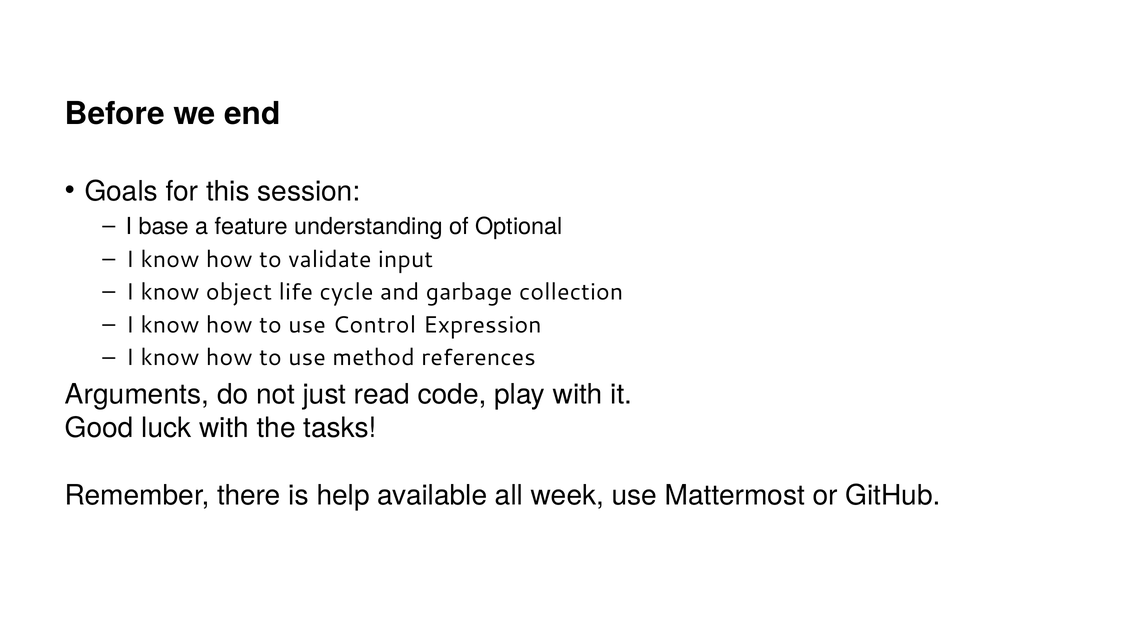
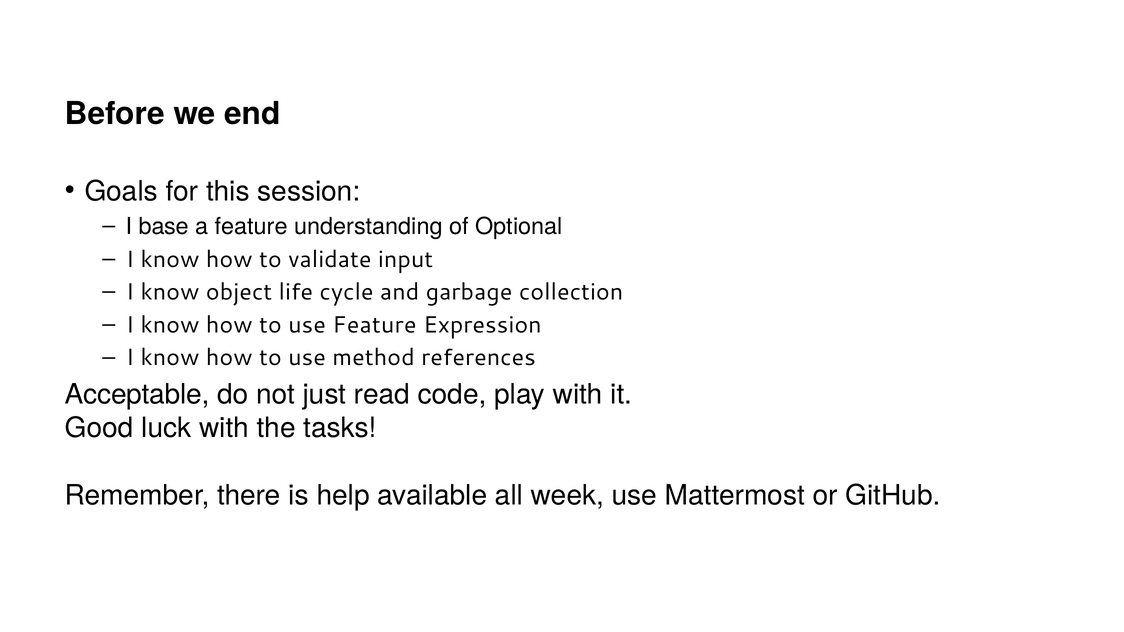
use Control: Control -> Feature (374, 325)
Arguments: Arguments -> Acceptable (137, 395)
